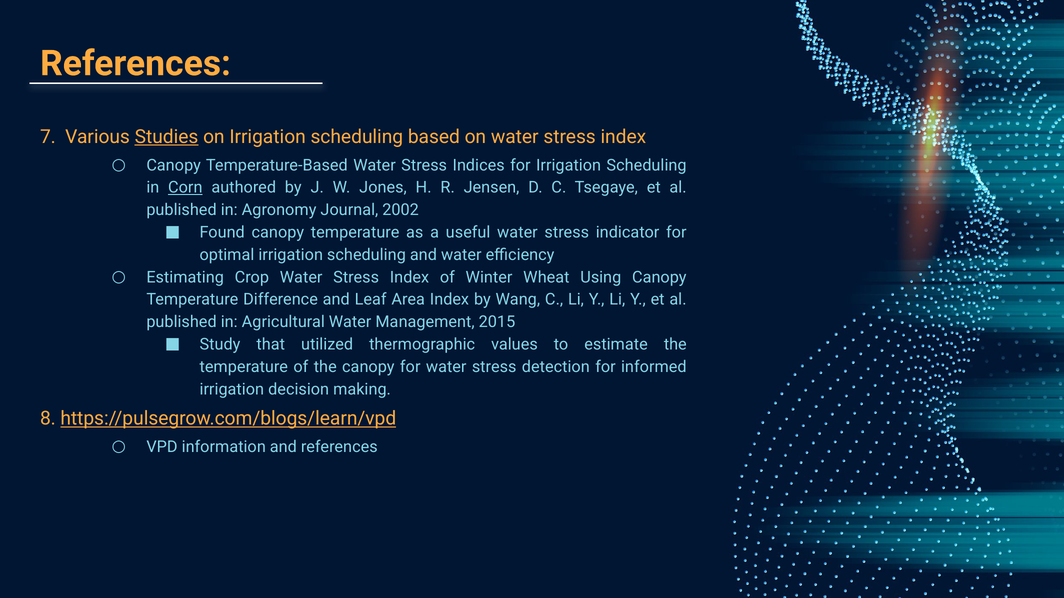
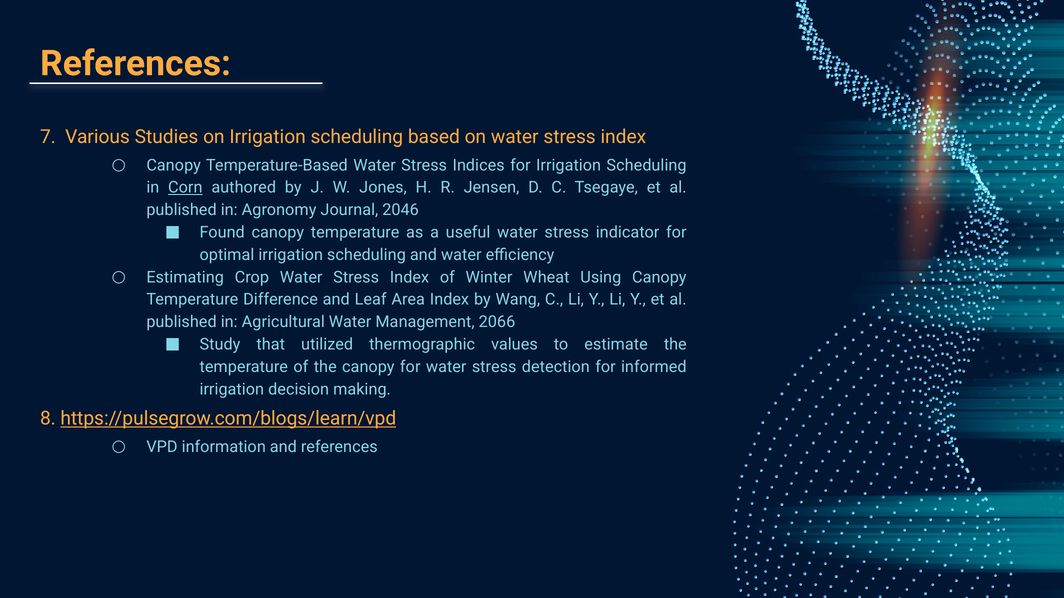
Studies underline: present -> none (167, 137)
2002: 2002 -> 2046 (401, 210)
2015: 2015 -> 2066 (497, 322)
